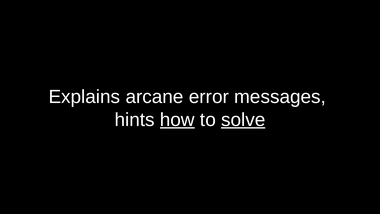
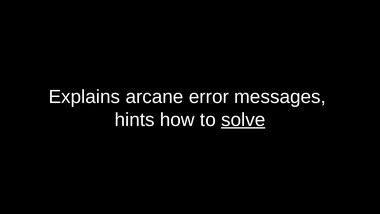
how underline: present -> none (177, 120)
